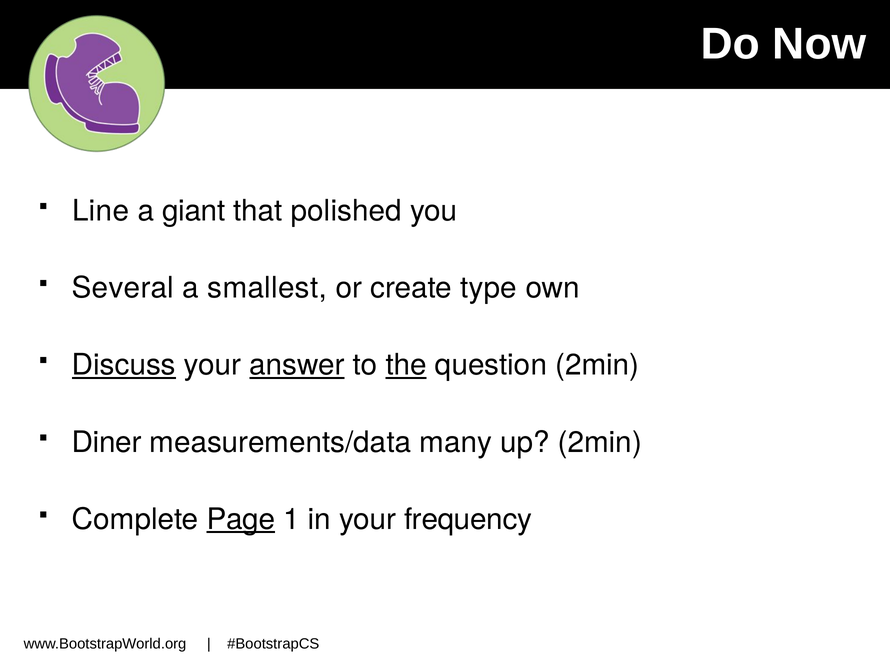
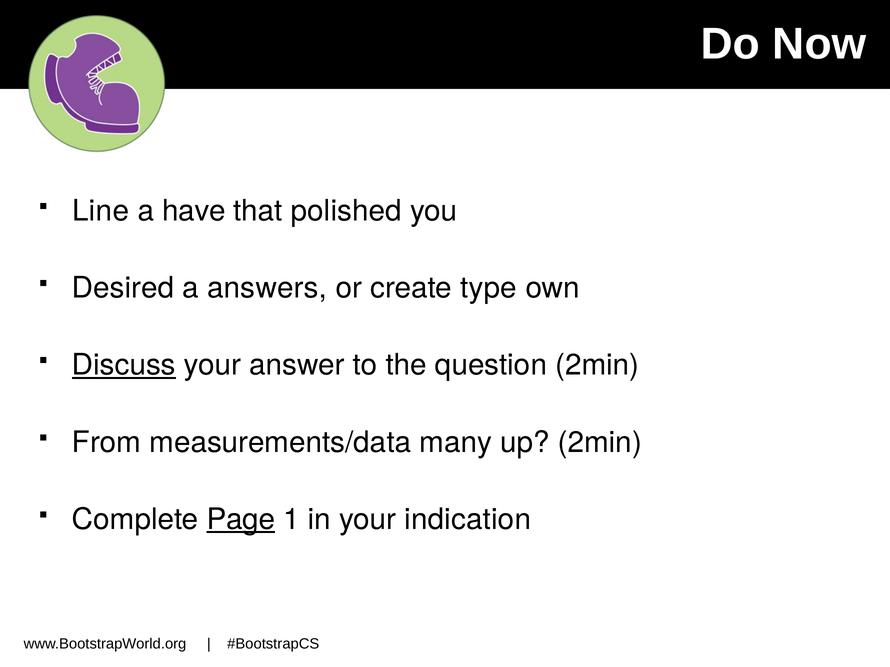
giant: giant -> have (194, 211)
Several: Several -> Desired (123, 288)
smallest: smallest -> answers (267, 288)
answer underline: present -> none (297, 365)
the underline: present -> none (406, 365)
Diner: Diner -> From (107, 443)
frequency: frequency -> indication (468, 520)
